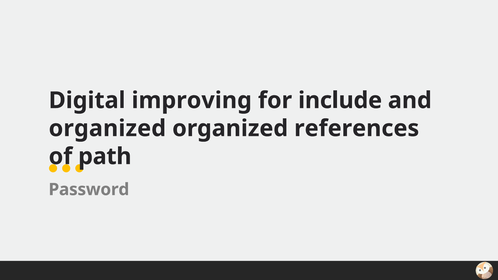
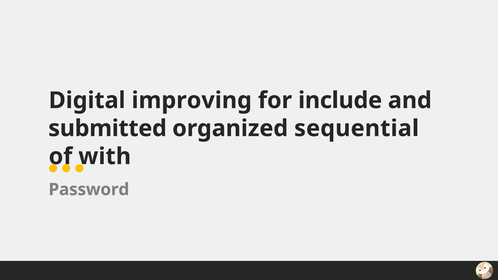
organized: organized -> submitted (108, 128)
references: references -> sequential (357, 128)
path: path -> with (105, 157)
